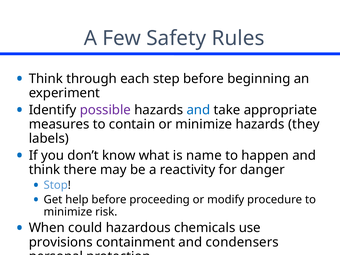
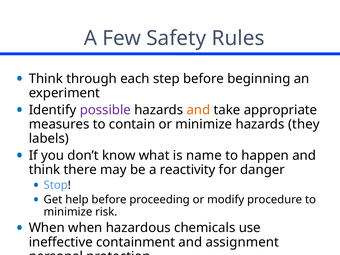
and colour: blue -> orange (198, 110)
When could: could -> when (85, 228)
provisions: provisions -> ineffective (61, 242)
condensers: condensers -> assignment (242, 242)
